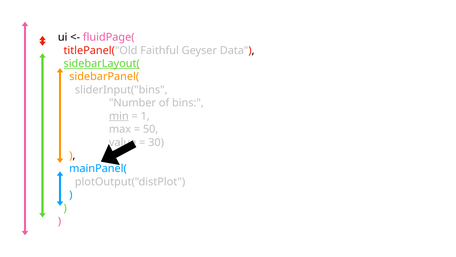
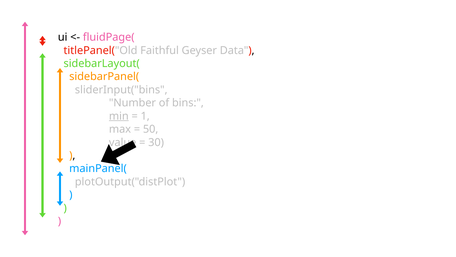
sidebarLayout( underline: present -> none (102, 63)
